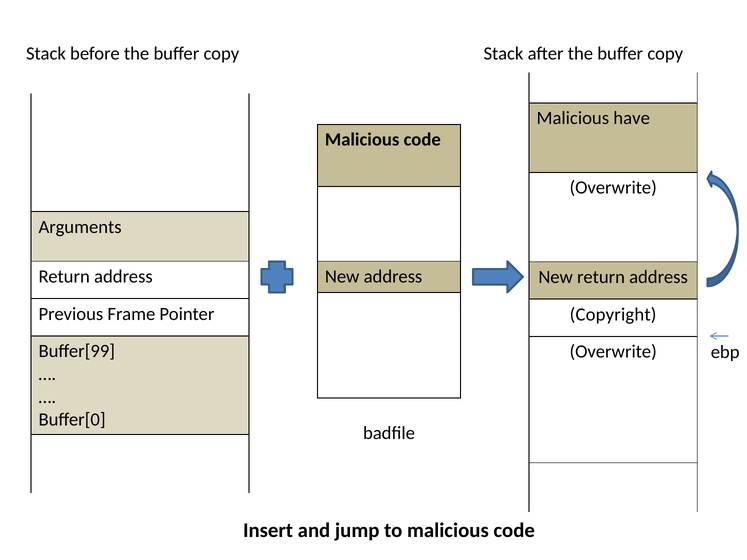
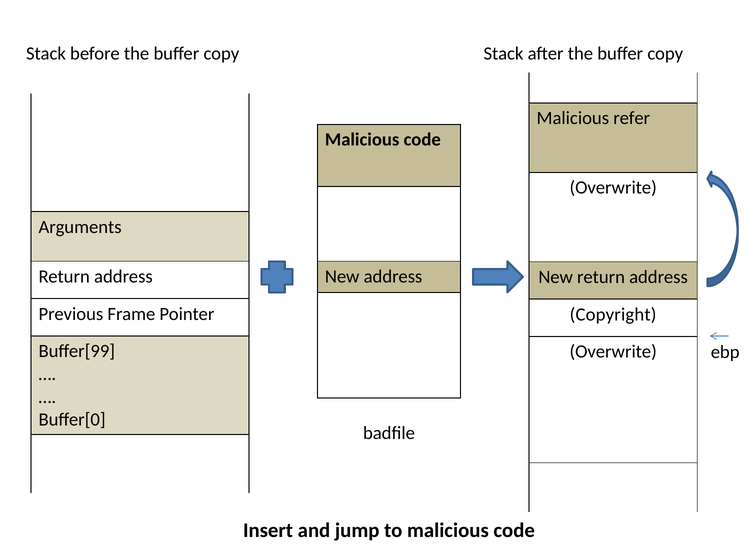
have: have -> refer (632, 118)
